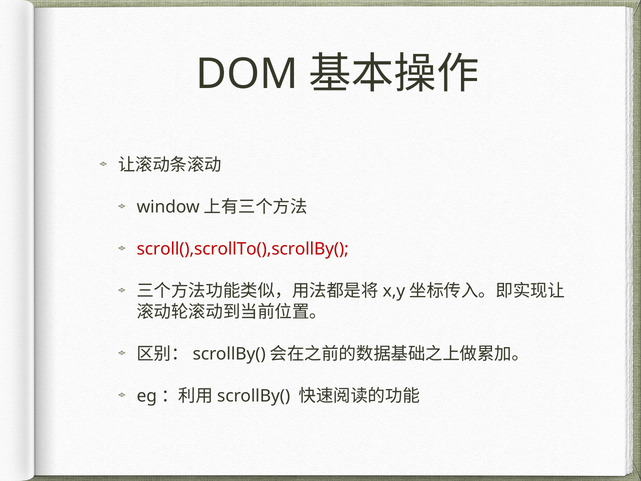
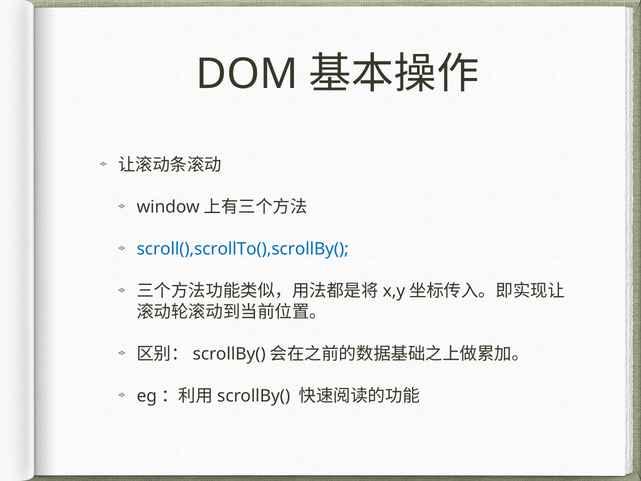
scroll(),scrollTo(),scrollBy( colour: red -> blue (243, 249)
